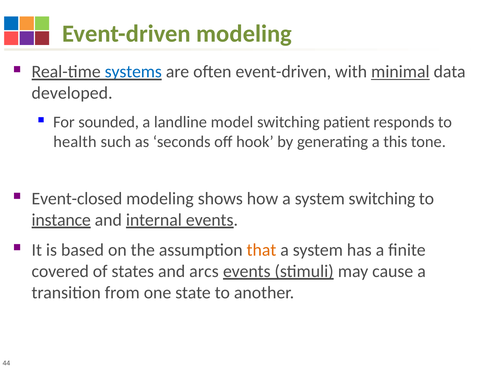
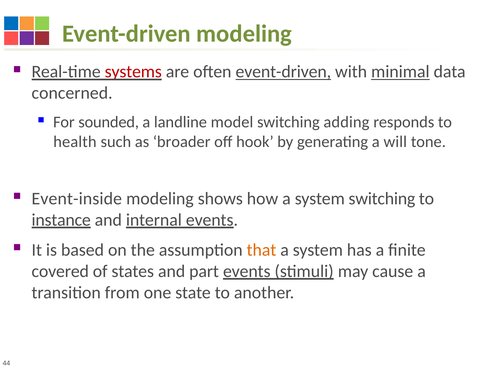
systems colour: blue -> red (133, 72)
event-driven underline: none -> present (283, 72)
developed: developed -> concerned (72, 93)
patient: patient -> adding (346, 122)
seconds: seconds -> broader (182, 142)
this: this -> will (395, 142)
Event-closed: Event-closed -> Event-inside (77, 199)
arcs: arcs -> part (204, 271)
